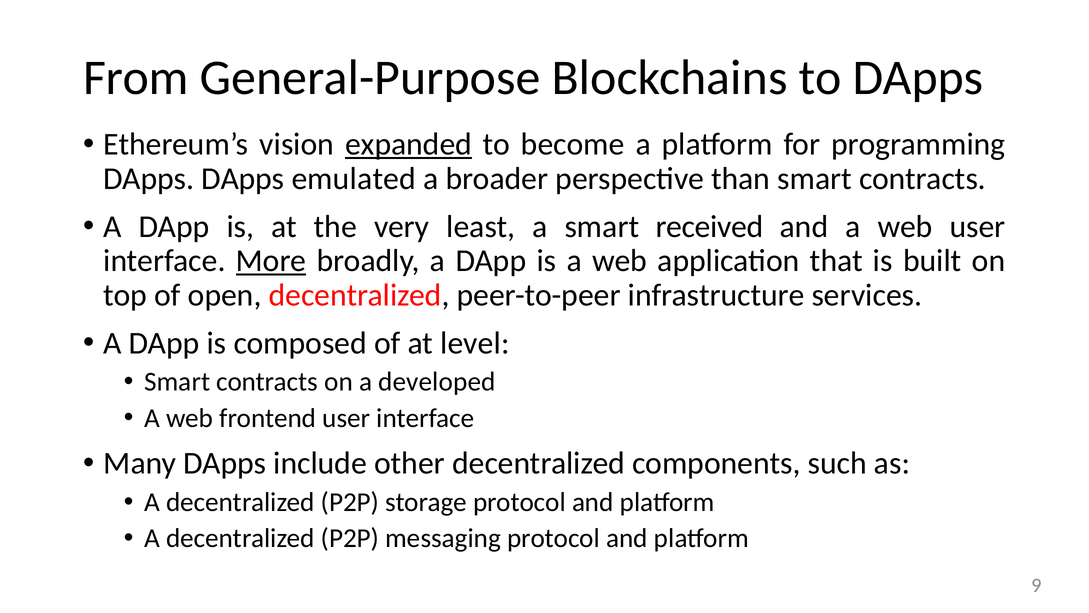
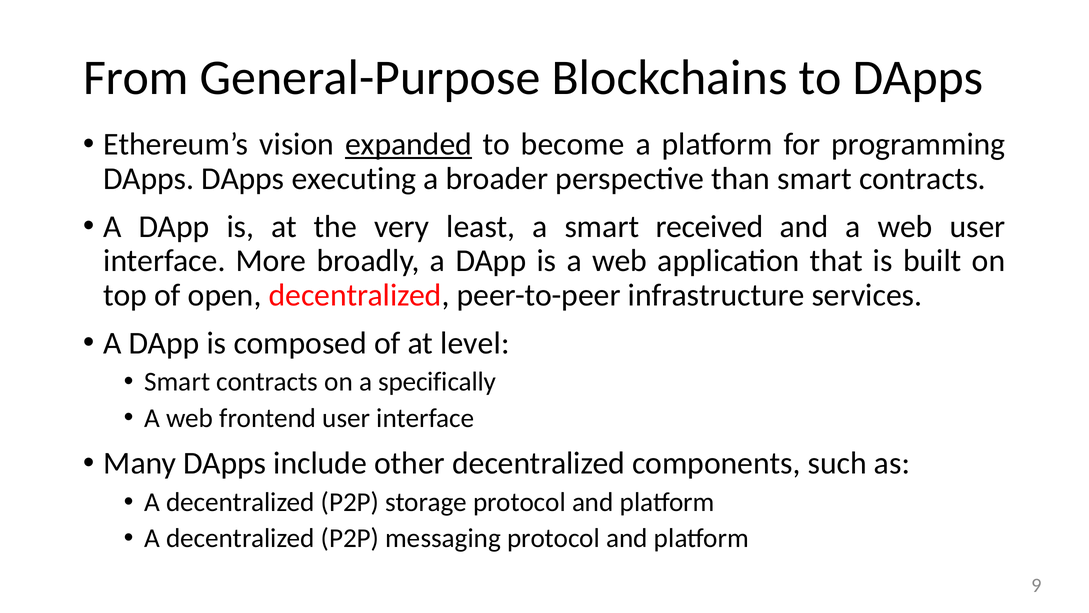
emulated: emulated -> executing (354, 179)
More underline: present -> none (271, 261)
developed: developed -> specifically (437, 382)
